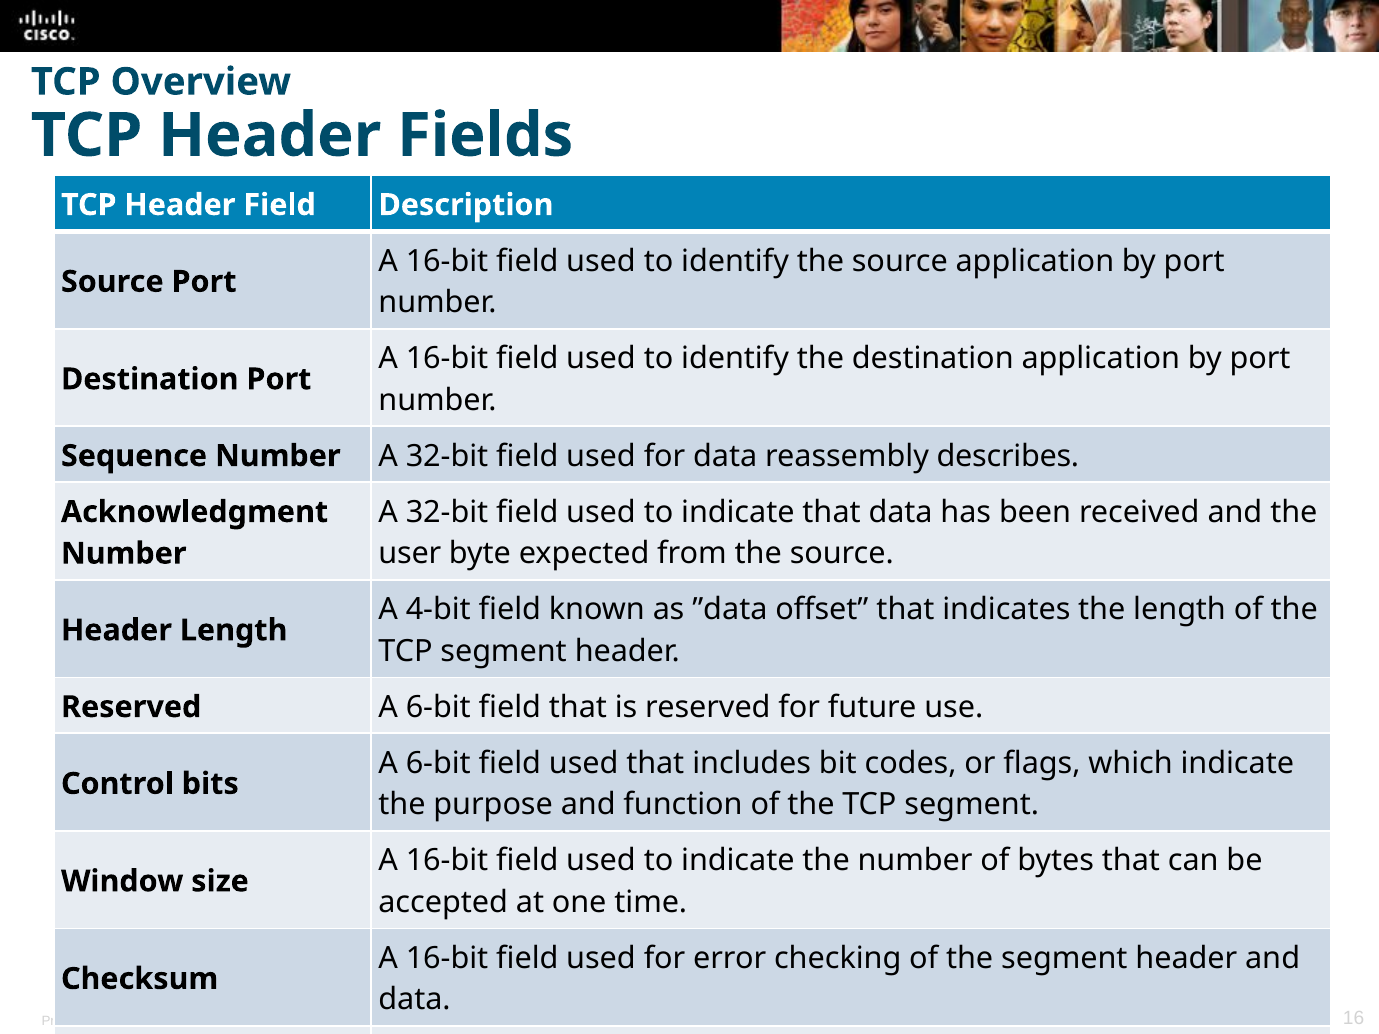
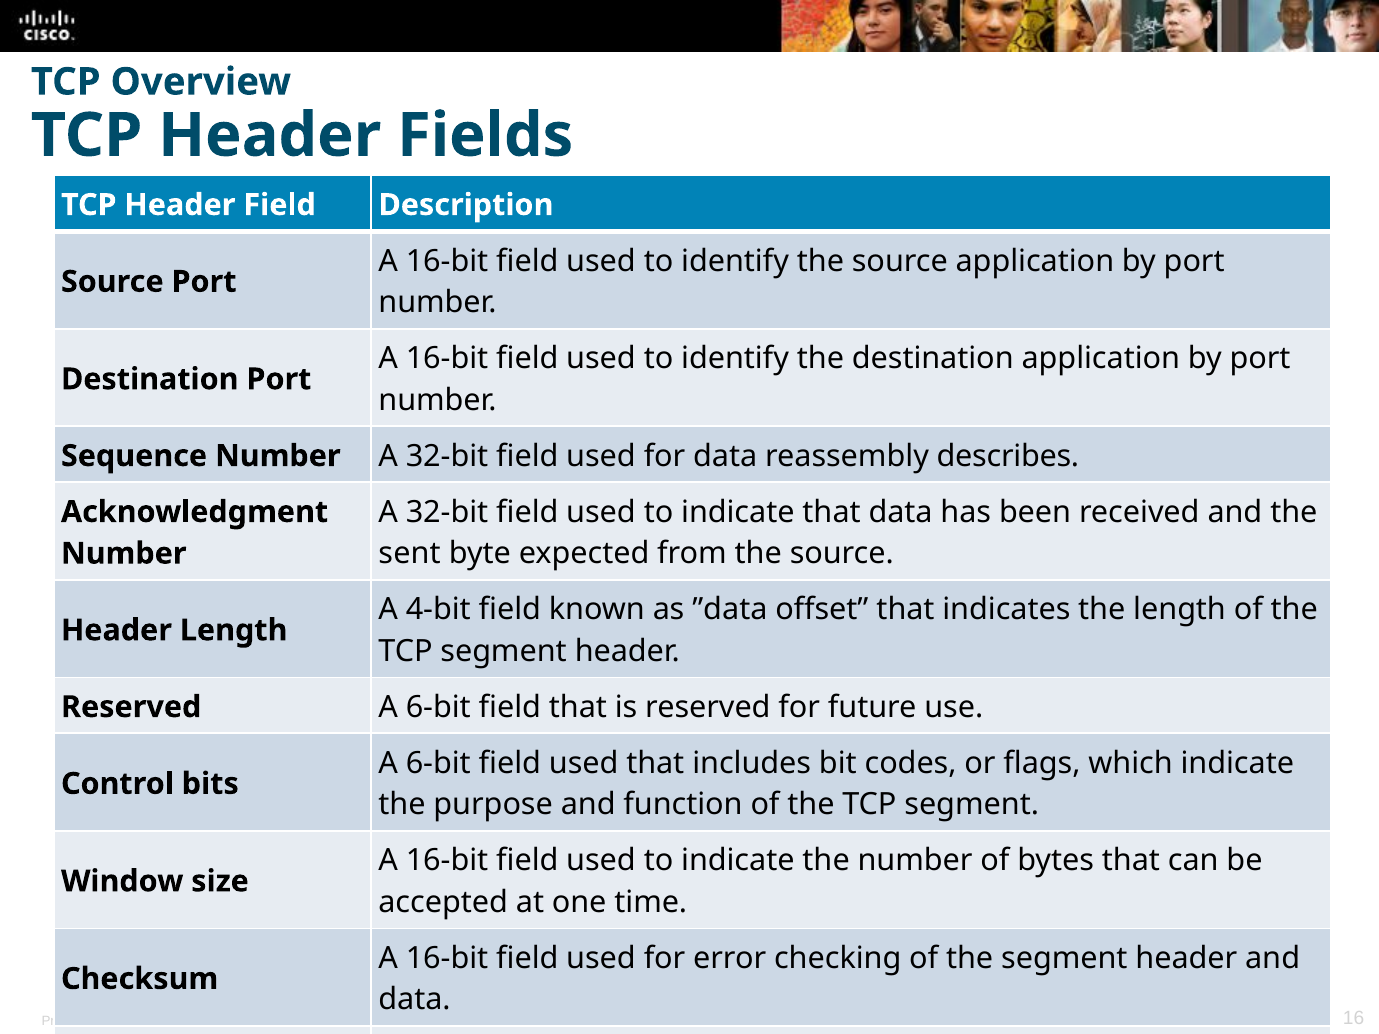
user: user -> sent (410, 554)
